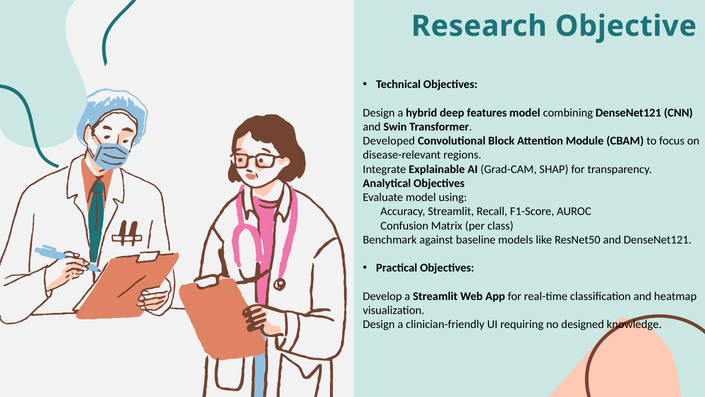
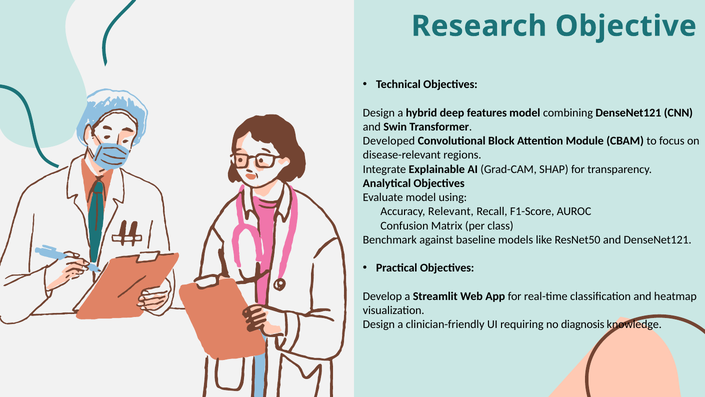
Accuracy Streamlit: Streamlit -> Relevant (451, 211)
designed: designed -> diagnosis (583, 324)
